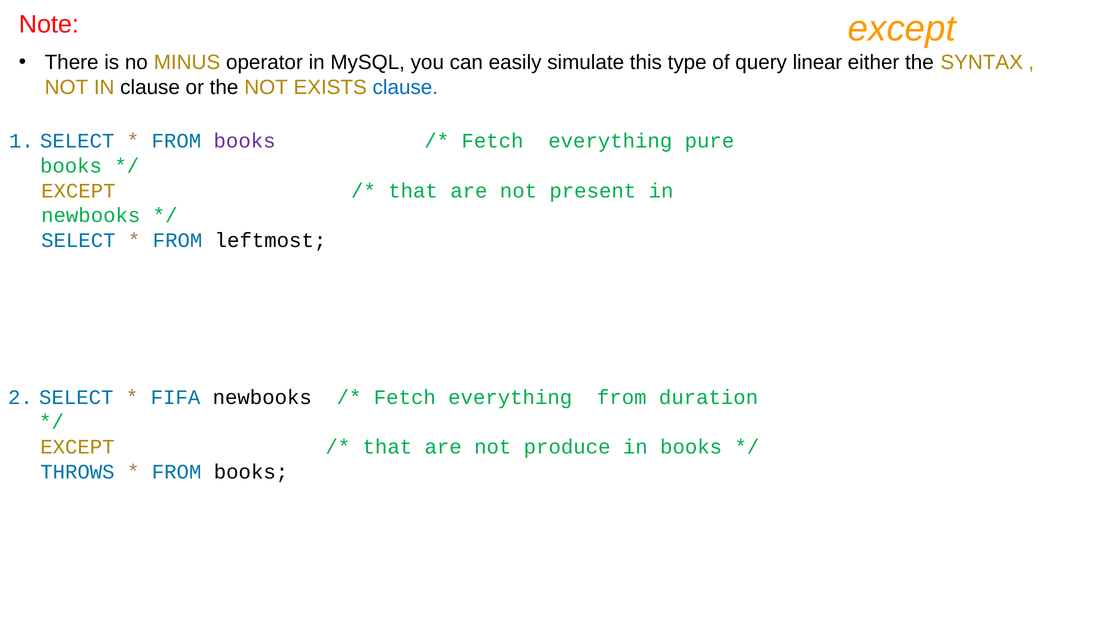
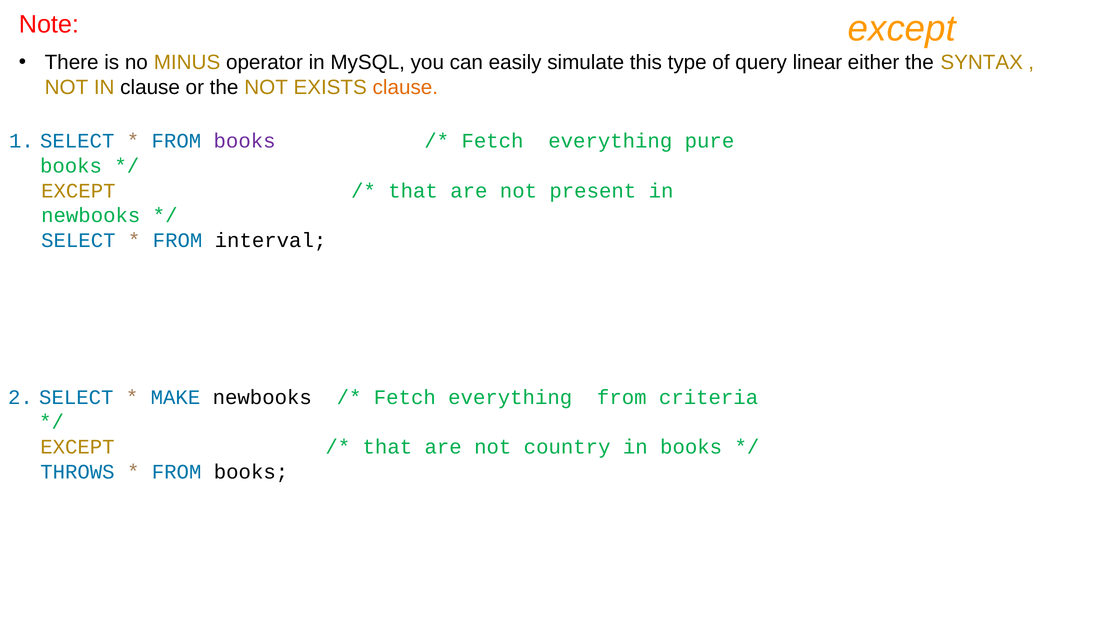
clause colour: blue -> orange (405, 87)
leftmost: leftmost -> interval (271, 240)
FIFA: FIFA -> MAKE (175, 397)
duration: duration -> criteria (709, 397)
produce: produce -> country (567, 447)
